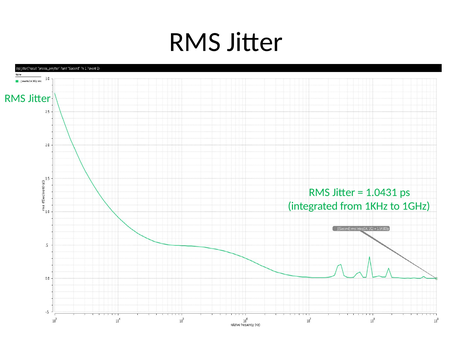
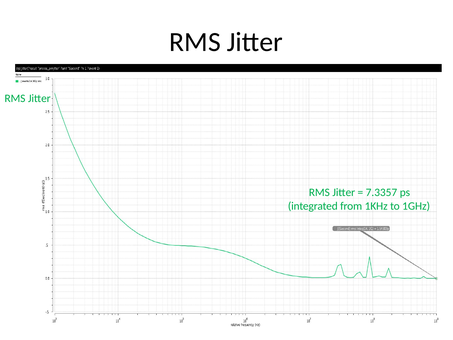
1.0431: 1.0431 -> 7.3357 (381, 192)
